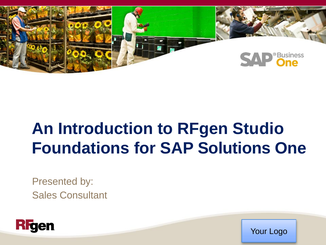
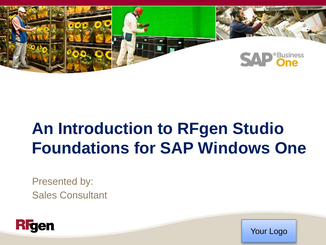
Solutions: Solutions -> Windows (234, 148)
